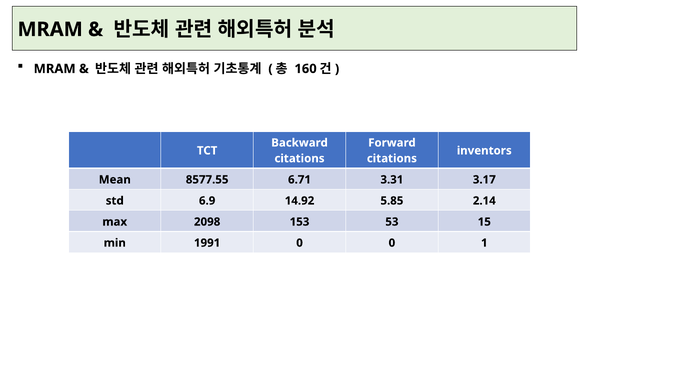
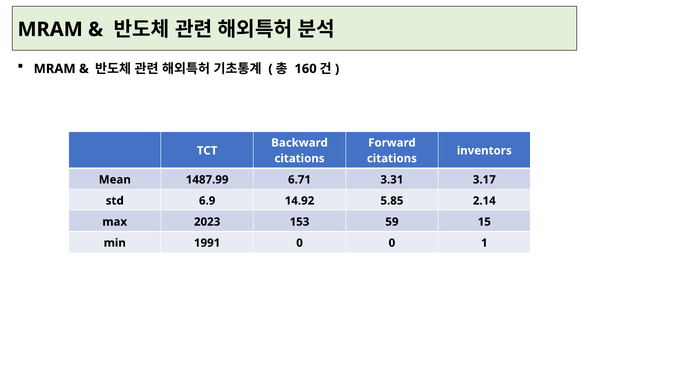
8577.55: 8577.55 -> 1487.99 (207, 180)
2098: 2098 -> 2023 (207, 222)
53: 53 -> 59 (392, 222)
